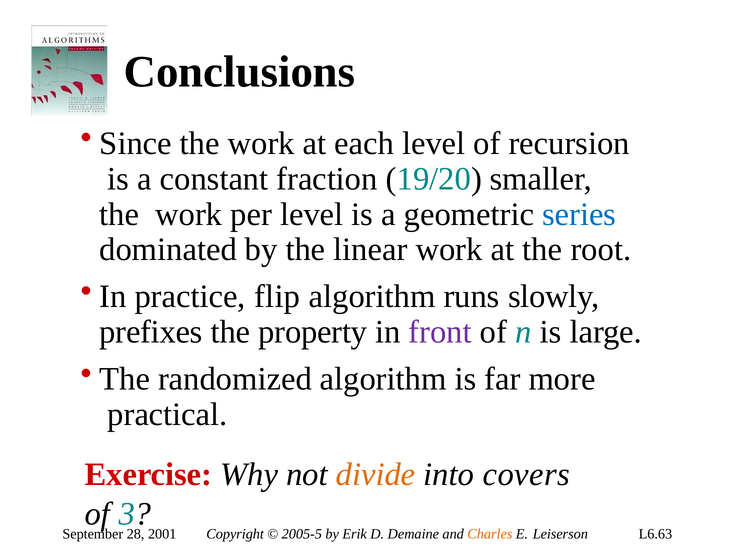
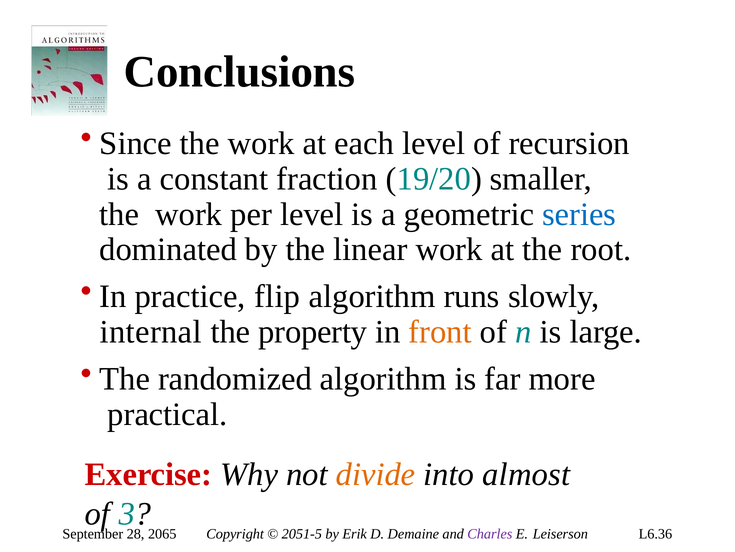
prefixes: prefixes -> internal (151, 332)
front colour: purple -> orange (440, 332)
covers: covers -> almost (526, 474)
2001: 2001 -> 2065 (162, 533)
2005-5: 2005-5 -> 2051-5 (302, 533)
Charles colour: orange -> purple (490, 533)
L6.63: L6.63 -> L6.36 (655, 533)
